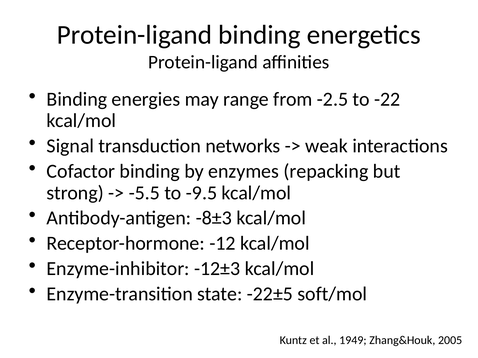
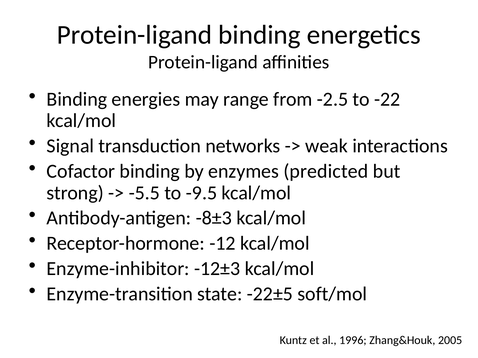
repacking: repacking -> predicted (326, 172)
1949: 1949 -> 1996 (353, 341)
